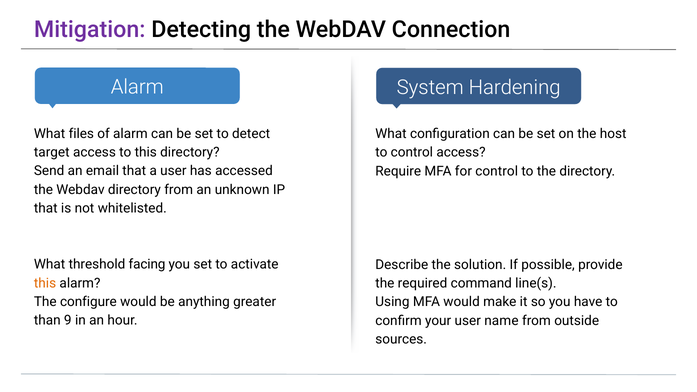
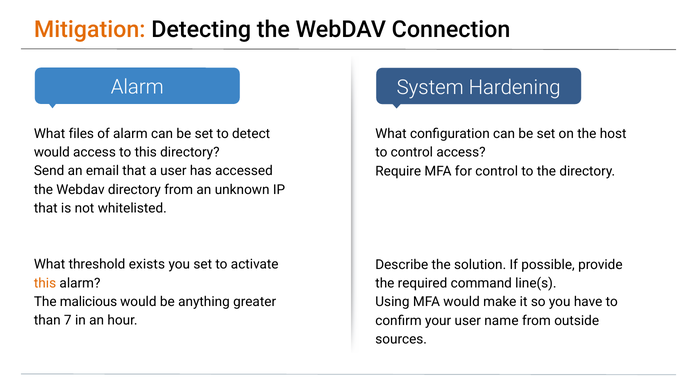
Mitigation colour: purple -> orange (90, 30)
target: target -> would (52, 152)
facing: facing -> exists (147, 264)
configure: configure -> malicious (88, 302)
9: 9 -> 7 (68, 321)
